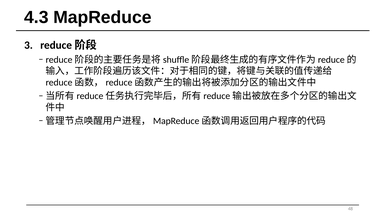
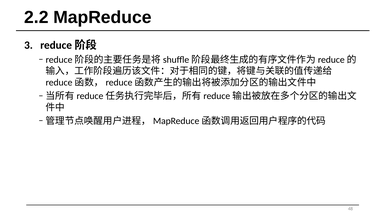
4.3: 4.3 -> 2.2 (36, 17)
